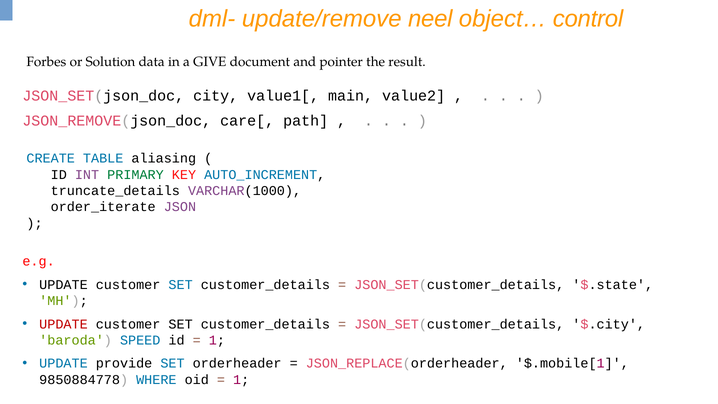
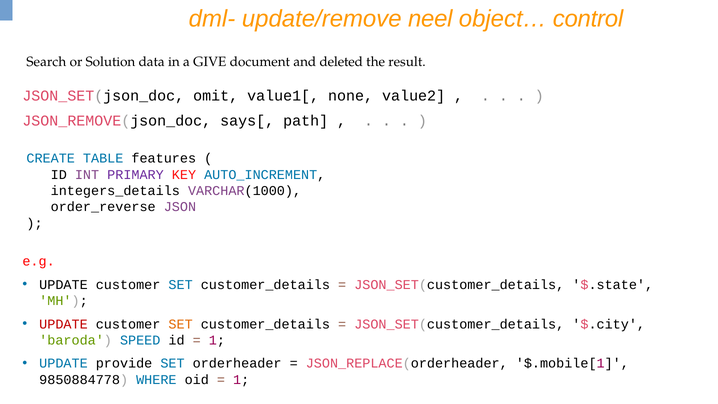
Forbes: Forbes -> Search (46, 62)
pointer: pointer -> deleted (341, 62)
city: city -> omit (216, 96)
main: main -> none (351, 96)
care[: care[ -> says[ (247, 121)
aliasing: aliasing -> features (164, 158)
PRIMARY colour: green -> purple (136, 175)
truncate_details: truncate_details -> integers_details (115, 191)
order_iterate: order_iterate -> order_reverse (103, 207)
SET colour: black -> orange (181, 324)
